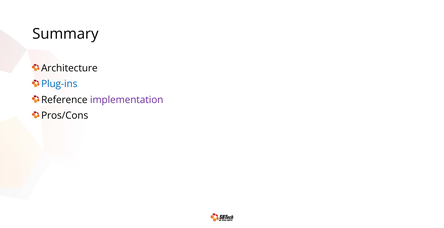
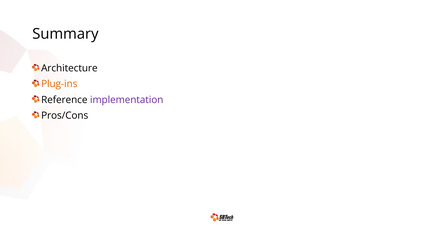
Plug-ins colour: blue -> orange (59, 84)
